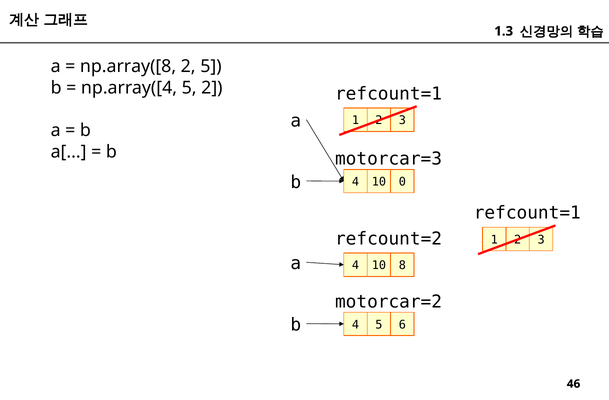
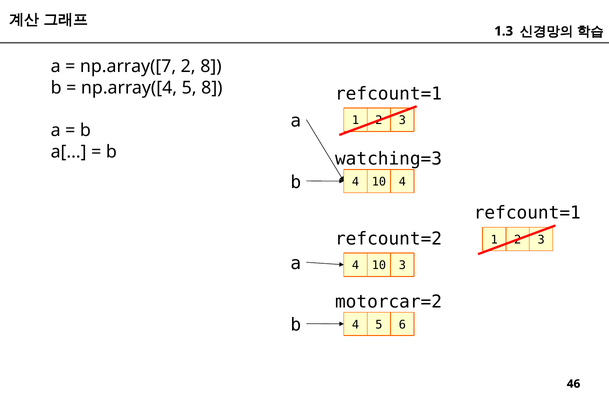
np.array([8: np.array([8 -> np.array([7 (128, 66)
2 5: 5 -> 8 (211, 66)
5 2: 2 -> 8 (212, 88)
motorcar=3: motorcar=3 -> watching=3 (389, 159)
10 0: 0 -> 4 (402, 182)
10 8: 8 -> 3 (402, 266)
